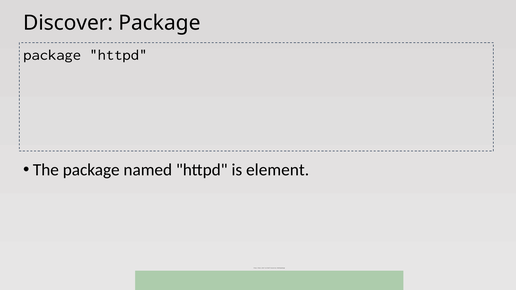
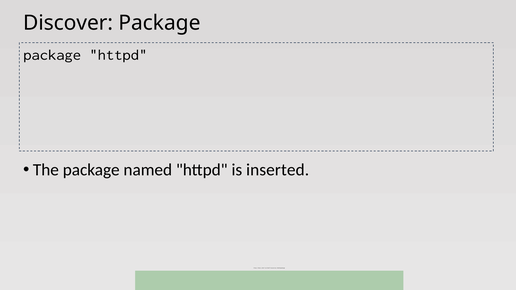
element: element -> inserted (278, 170)
